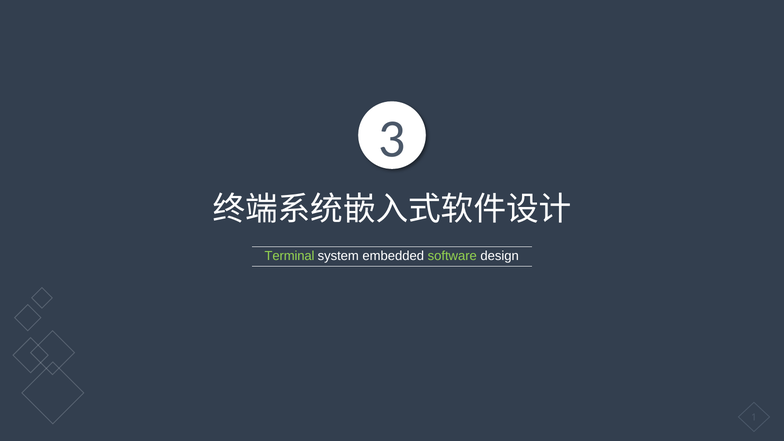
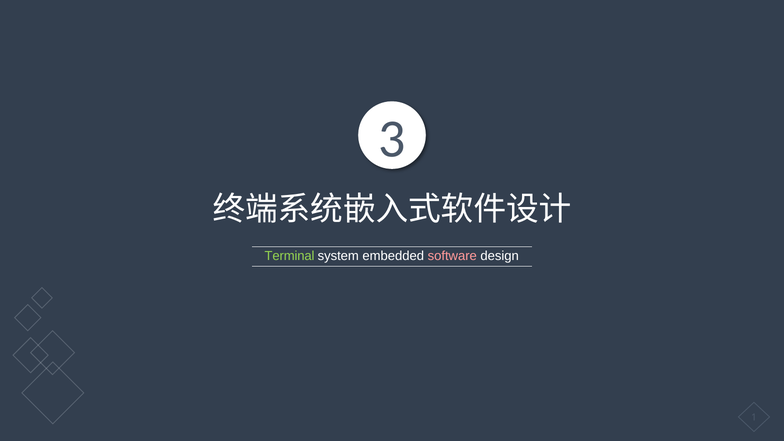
software colour: light green -> pink (452, 256)
